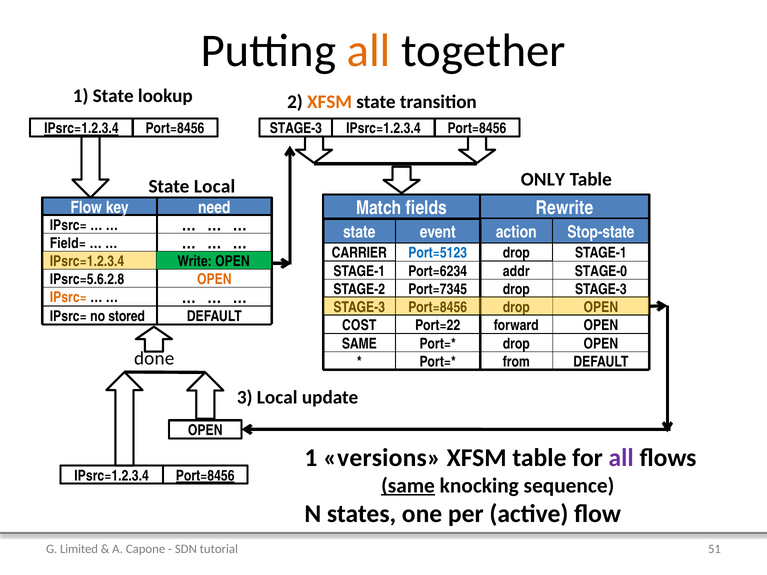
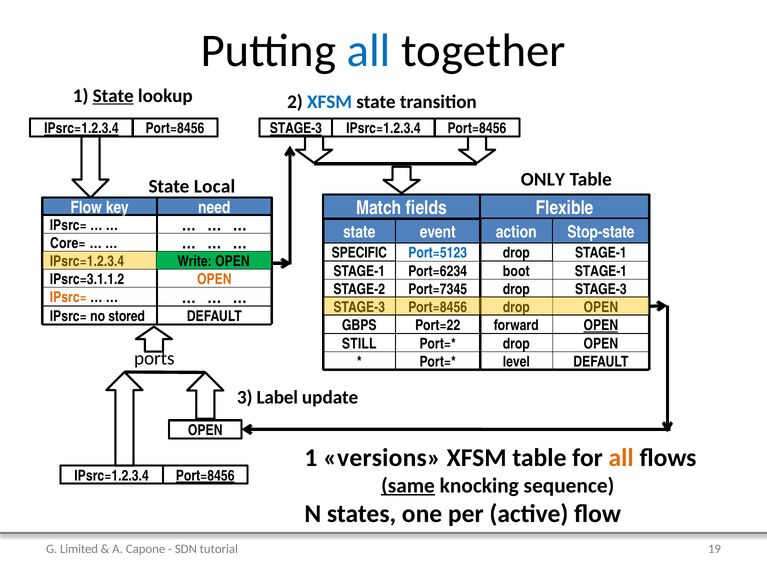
all colour: orange -> blue (369, 51)
State underline: none -> present (113, 96)
XFSM colour: orange -> blue (330, 102)
STAGE-3 underline: none -> present (296, 129)
Rewrite: Rewrite -> Flexible (565, 208)
Field=: Field= -> Core= (68, 243)
CARRIER: CARRIER -> SPECIFIC (359, 253)
addr: addr -> boot (516, 271)
STAGE-0: STAGE-0 -> STAGE-1 (601, 271)
IPsrc=5.6.2.8: IPsrc=5.6.2.8 -> IPsrc=3.1.1.2 (87, 280)
COST: COST -> GBPS (359, 326)
OPEN underline: none -> present (601, 326)
SAME: SAME -> STILL (359, 344)
done: done -> ports (154, 359)
from: from -> level (516, 362)
3 Local: Local -> Label (277, 398)
all colour: purple -> orange (621, 458)
51: 51 -> 19 (715, 549)
